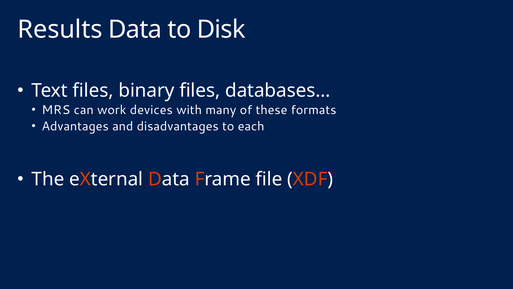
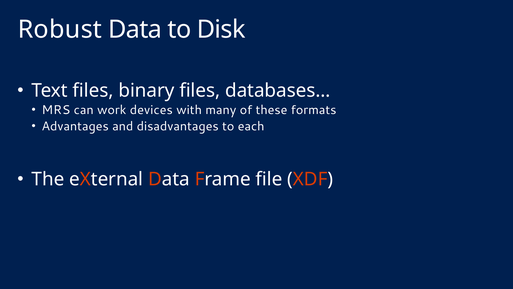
Results: Results -> Robust (60, 29)
